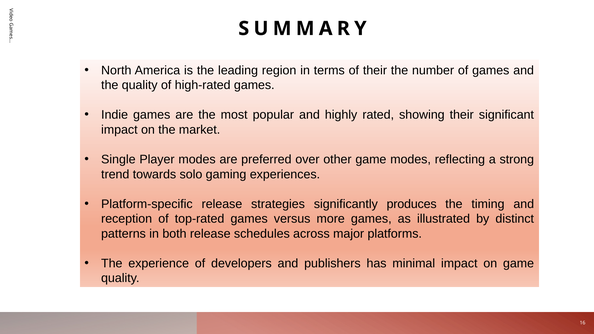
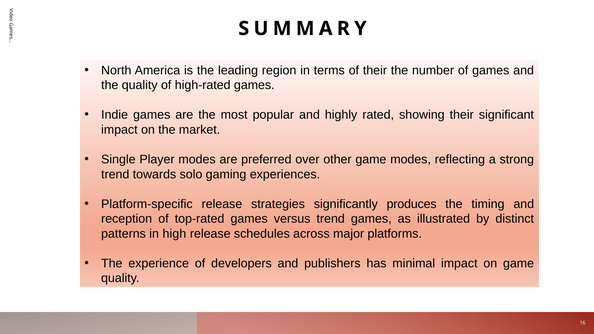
versus more: more -> trend (331, 219)
both: both -> high (174, 234)
